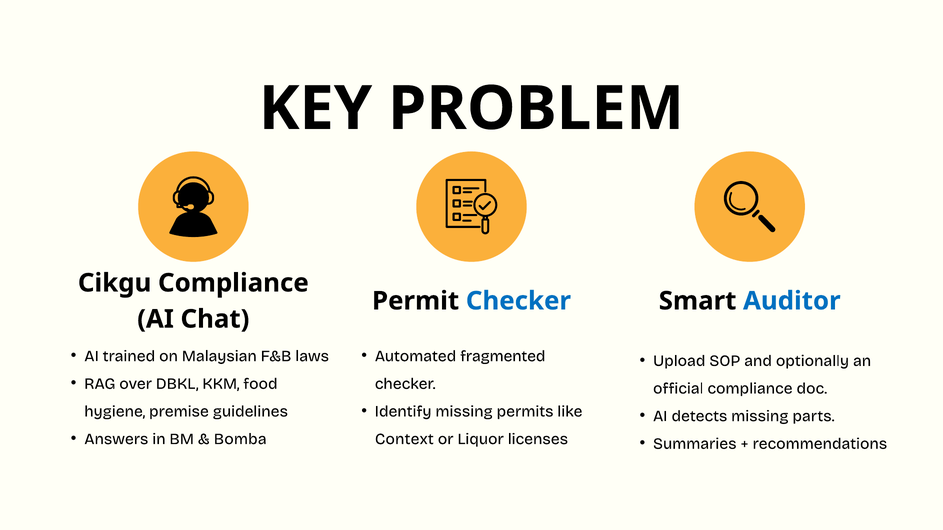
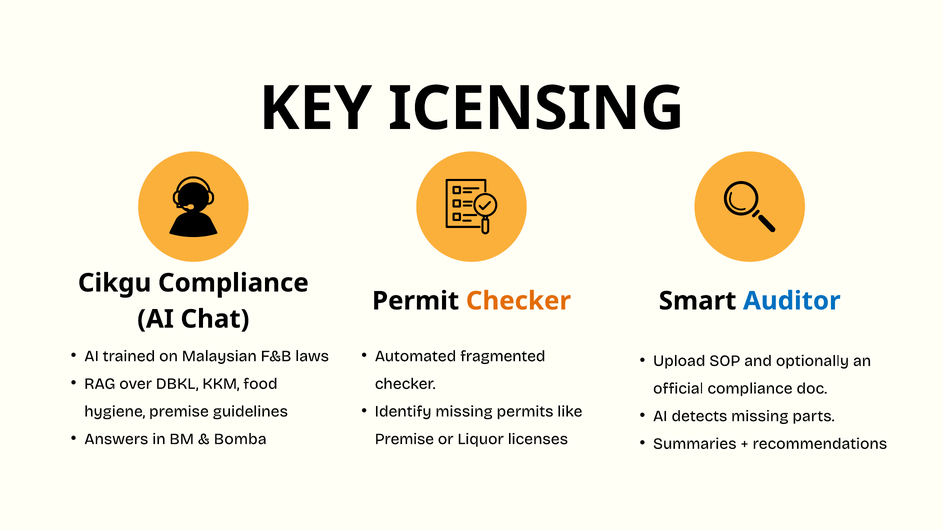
PROBLEM: PROBLEM -> ICENSING (536, 109)
Checker colour: blue -> orange (518, 301)
Context: Context -> Premise (404, 439)
